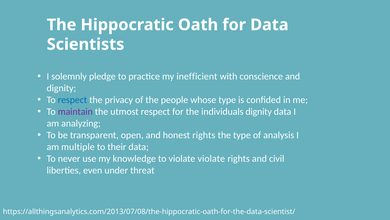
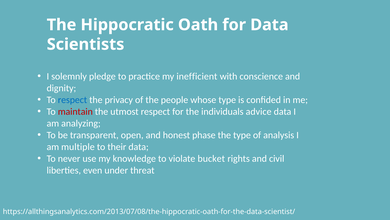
maintain colour: purple -> red (75, 111)
individuals dignity: dignity -> advice (259, 111)
honest rights: rights -> phase (204, 135)
violate violate: violate -> bucket (211, 158)
